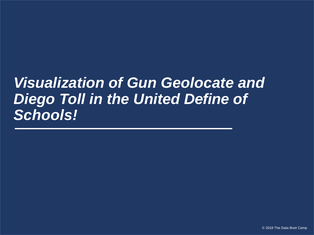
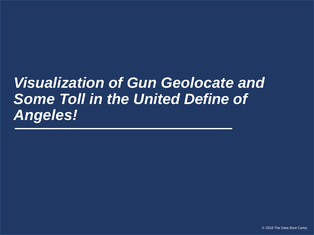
Diego: Diego -> Some (34, 99)
Schools: Schools -> Angeles (46, 115)
